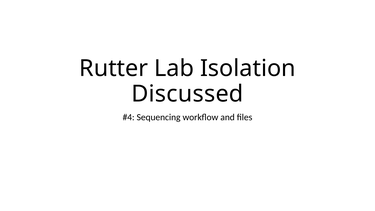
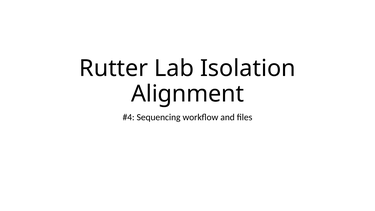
Discussed: Discussed -> Alignment (188, 94)
